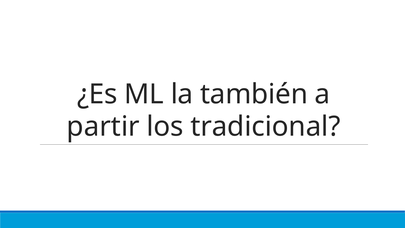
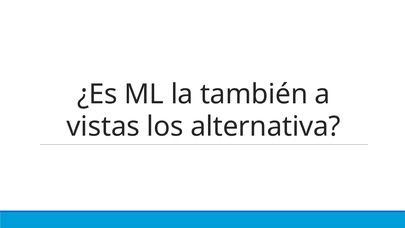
partir: partir -> vistas (103, 127)
tradicional: tradicional -> alternativa (265, 127)
